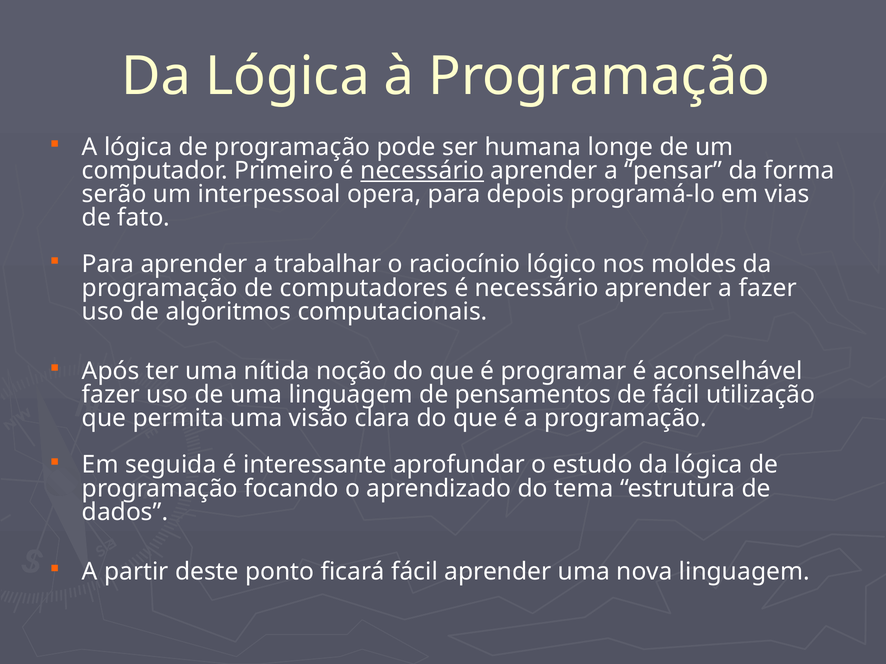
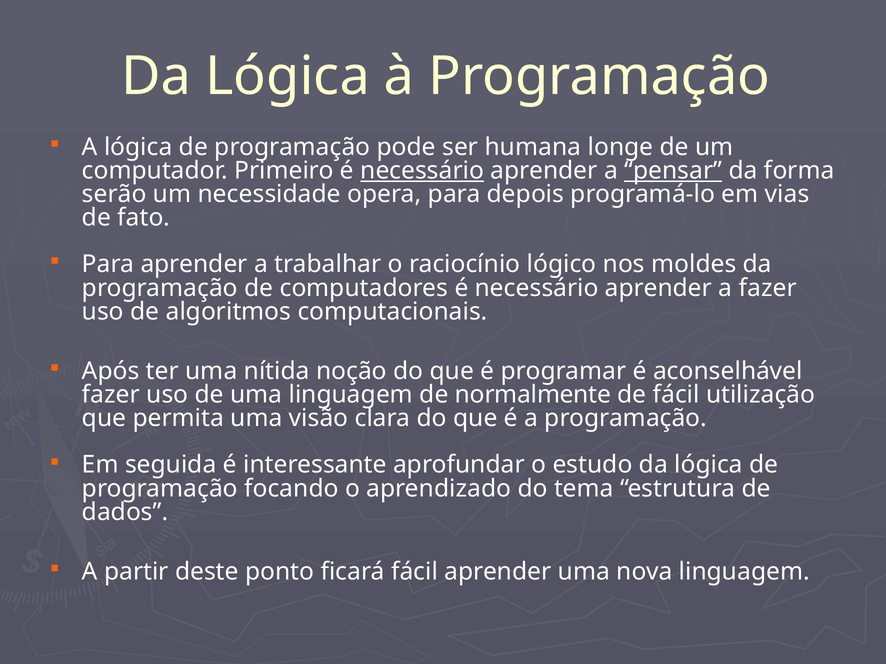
pensar underline: none -> present (673, 171)
interpessoal: interpessoal -> necessidade (269, 194)
pensamentos: pensamentos -> normalmente (533, 395)
